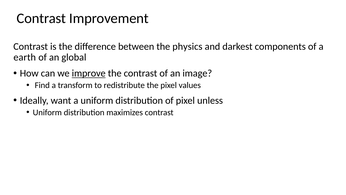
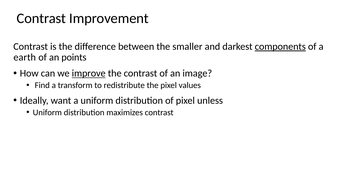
physics: physics -> smaller (187, 46)
components underline: none -> present (280, 46)
global: global -> points (74, 57)
